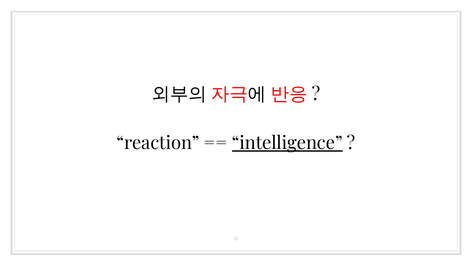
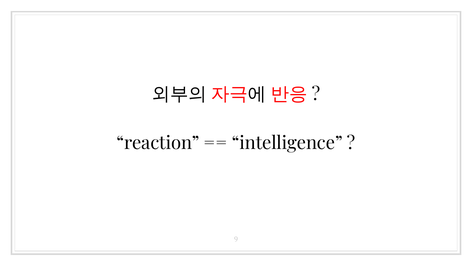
intelligence underline: present -> none (287, 143)
